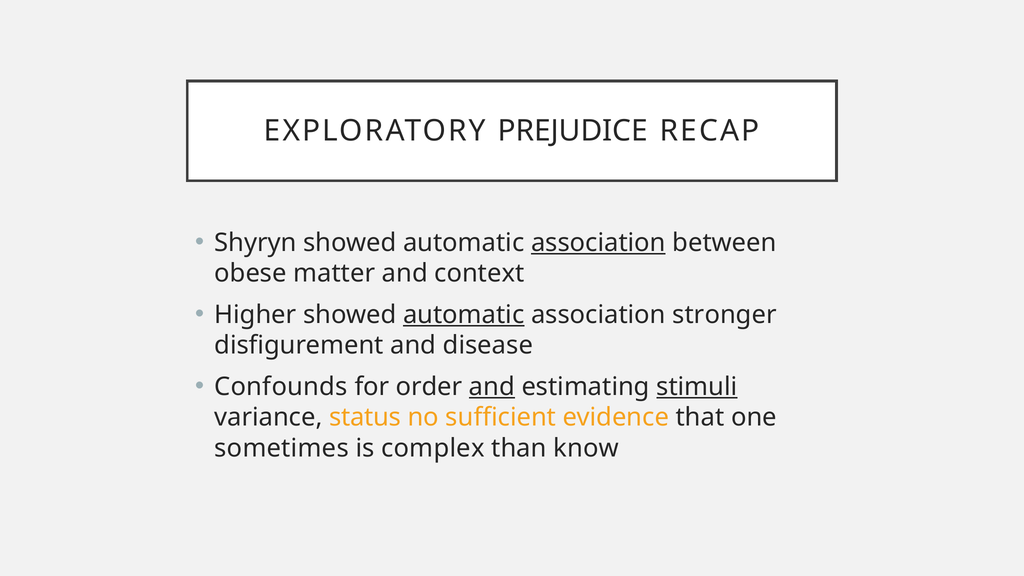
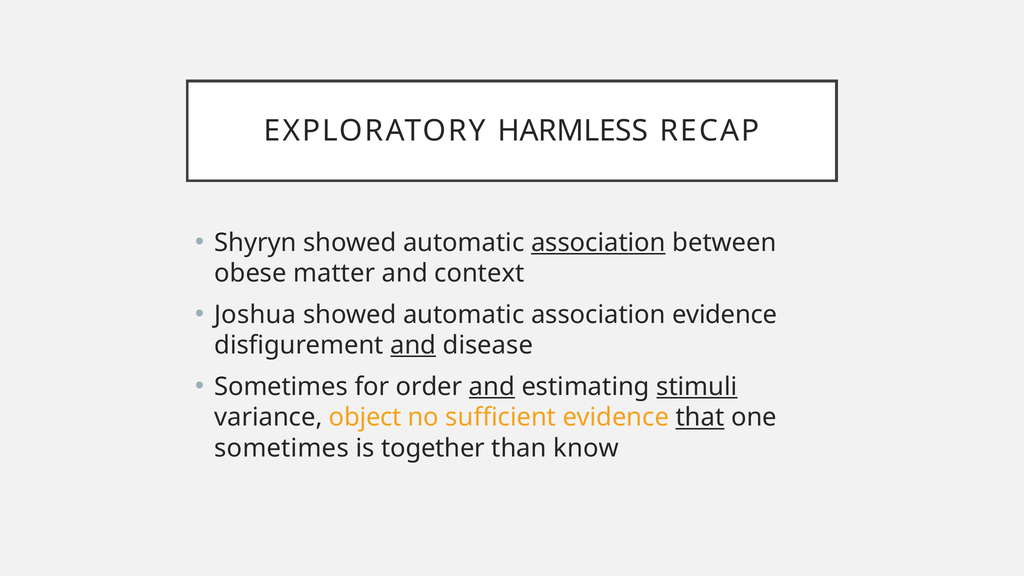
PREJUDICE: PREJUDICE -> HARMLESS (573, 131)
Higher: Higher -> Joshua (255, 315)
automatic underline: present -> none (464, 315)
association stronger: stronger -> evidence (725, 315)
and underline: none -> present (413, 345)
Confounds: Confounds -> Sometimes (281, 387)
status: status -> object (365, 418)
that underline: none -> present (700, 418)
complex: complex -> together (433, 448)
